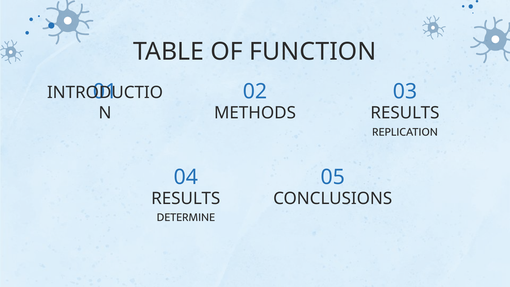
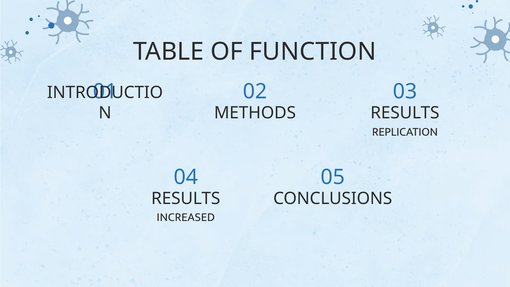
DETERMINE: DETERMINE -> INCREASED (186, 217)
